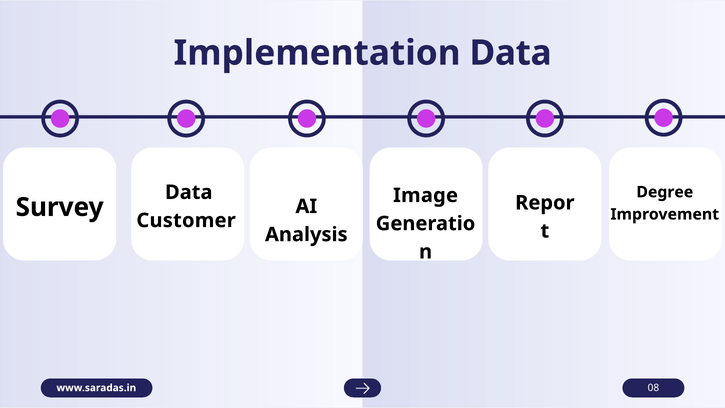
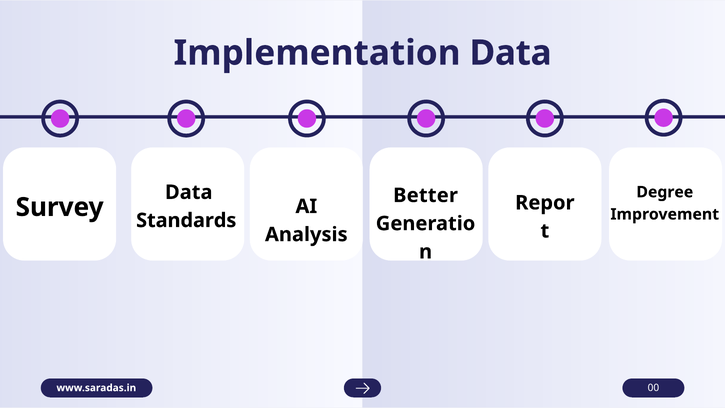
Image: Image -> Better (426, 195)
Customer: Customer -> Standards (186, 220)
08: 08 -> 00 (653, 388)
